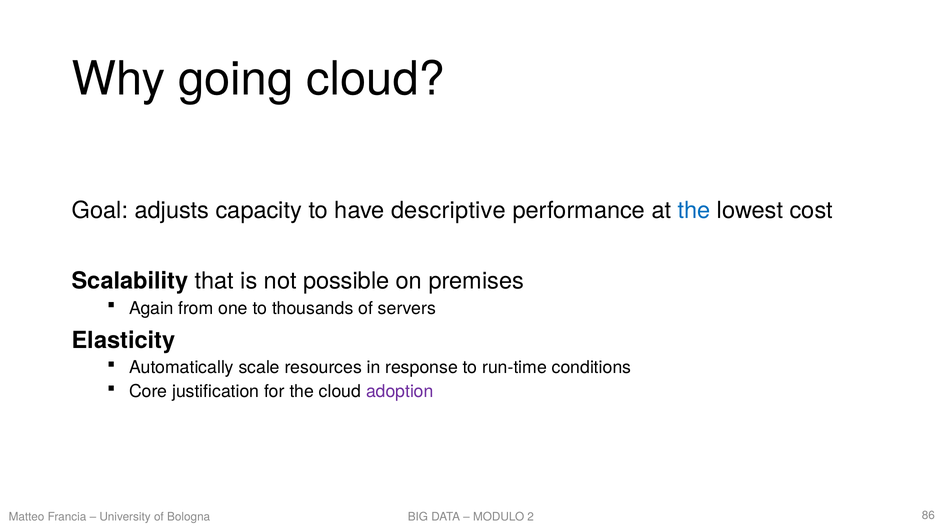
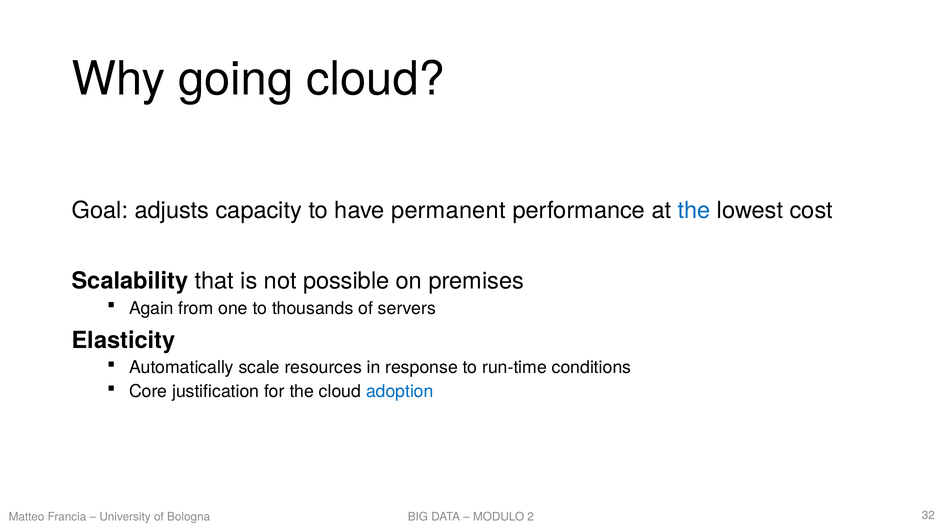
descriptive: descriptive -> permanent (448, 211)
adoption colour: purple -> blue (400, 391)
86: 86 -> 32 (928, 515)
